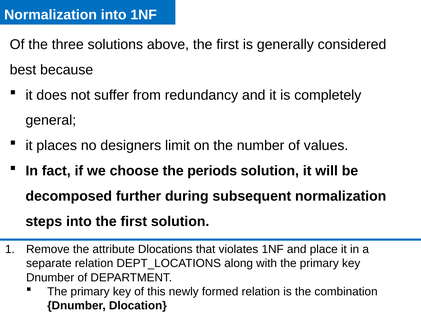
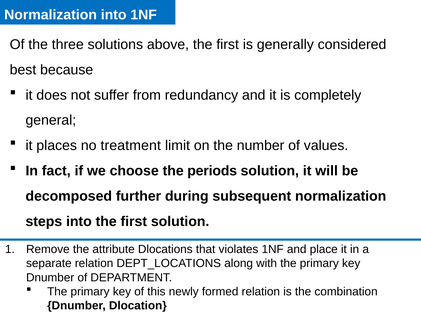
designers: designers -> treatment (131, 145)
